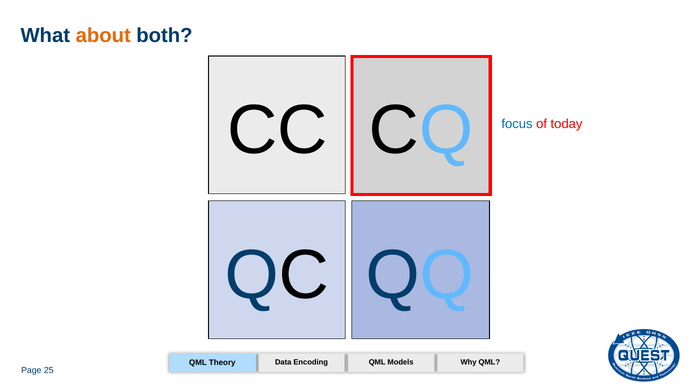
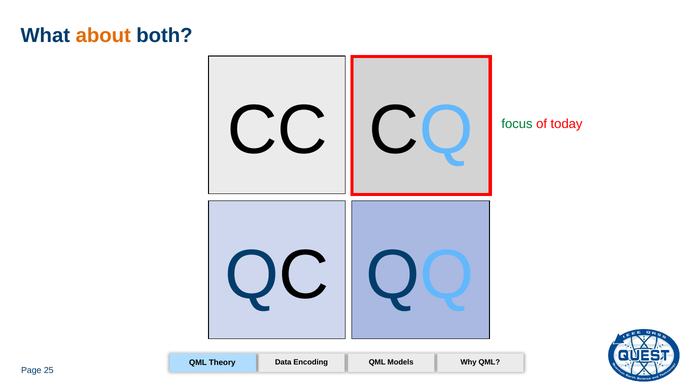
focus colour: blue -> green (517, 124)
